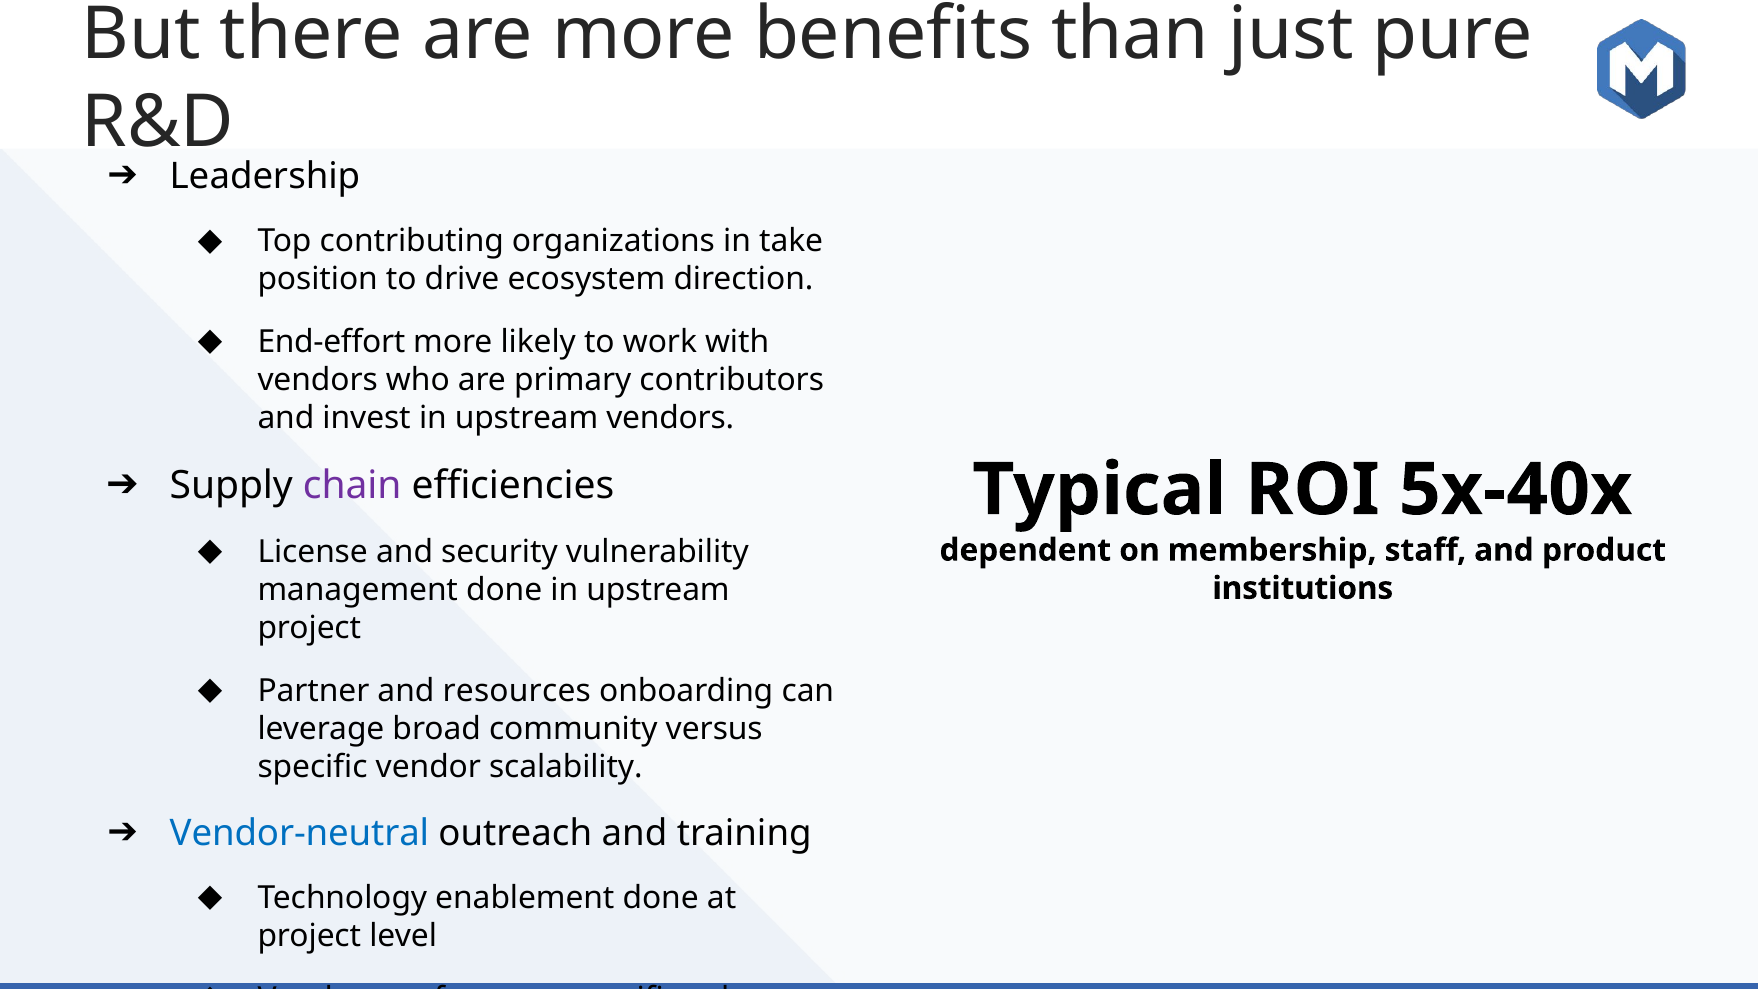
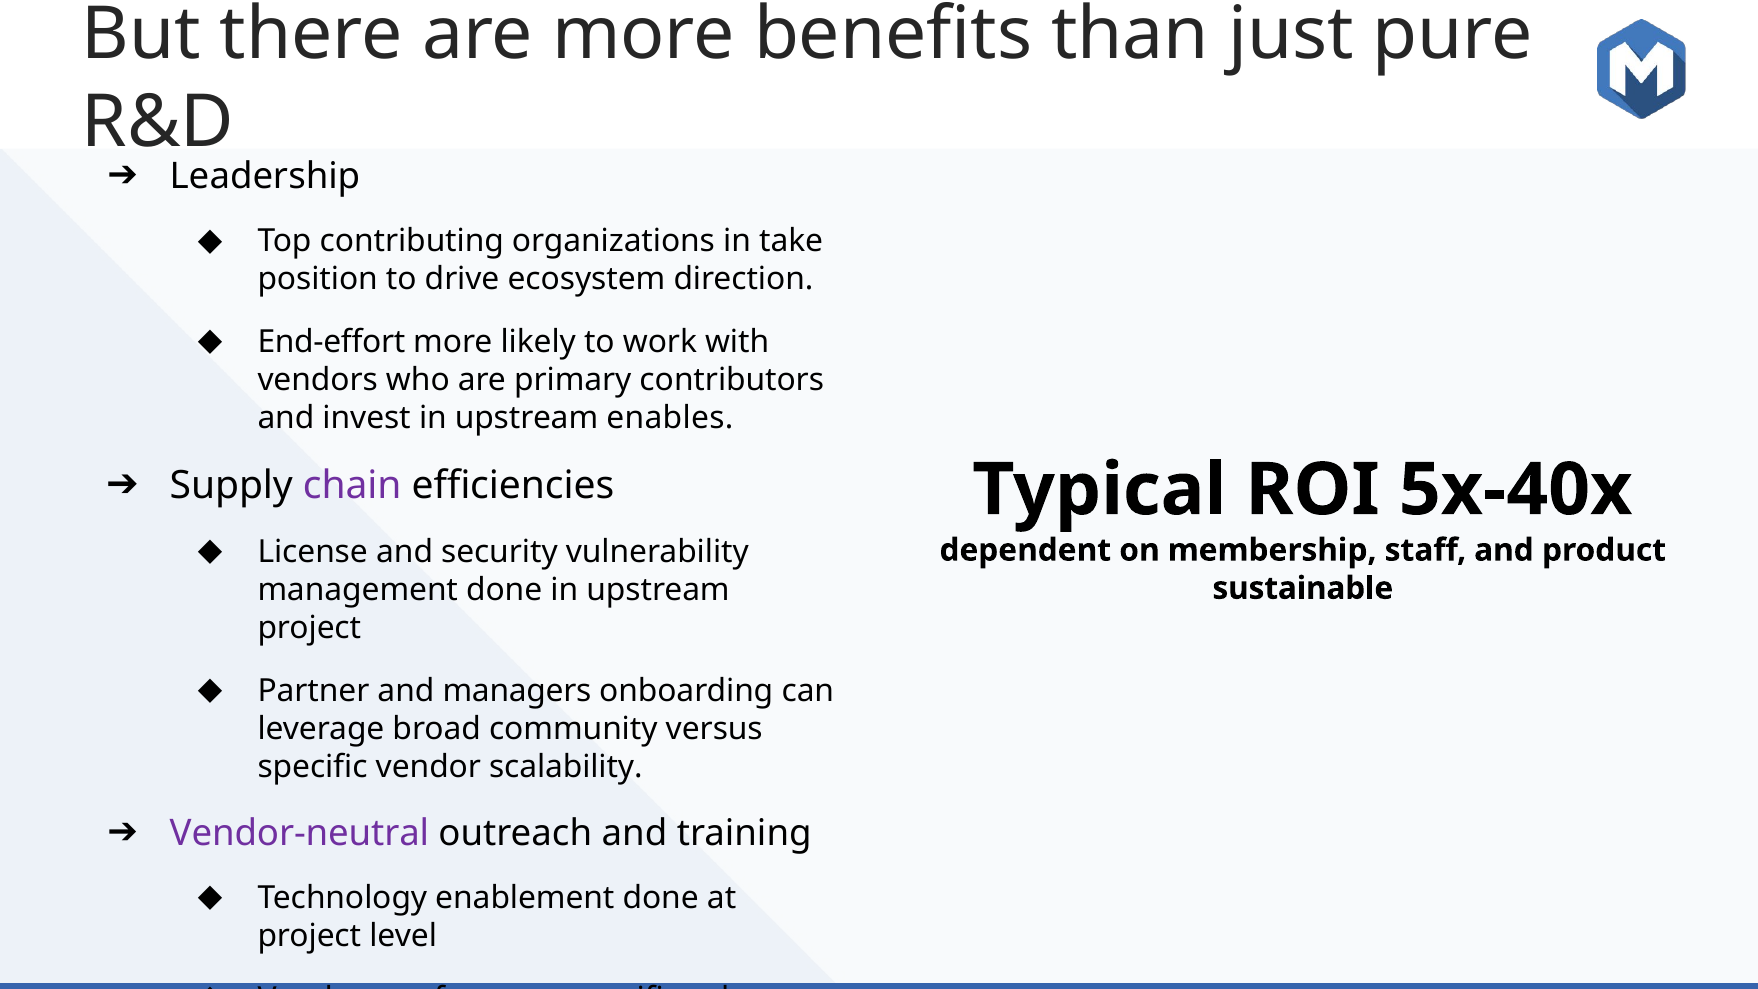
upstream vendors: vendors -> enables (670, 418)
institutions: institutions -> sustainable (1303, 588)
resources: resources -> managers (517, 691)
Vendor-neutral colour: blue -> purple (299, 833)
